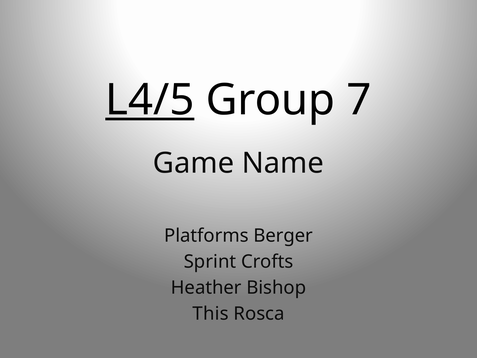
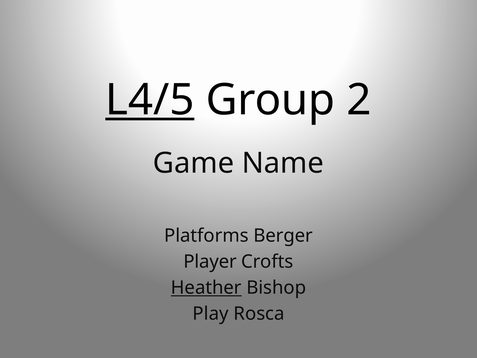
7: 7 -> 2 (359, 100)
Sprint: Sprint -> Player (210, 262)
Heather underline: none -> present (206, 288)
This: This -> Play (211, 314)
